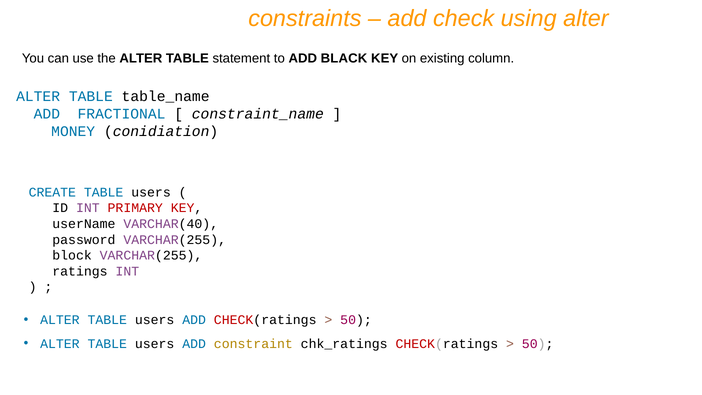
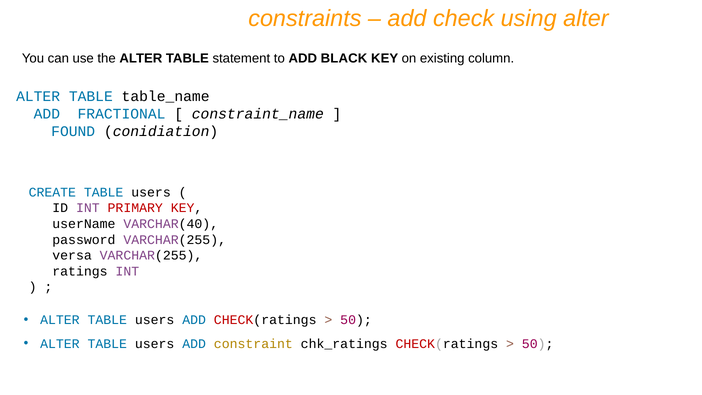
MONEY: MONEY -> FOUND (73, 131)
block: block -> versa (72, 255)
